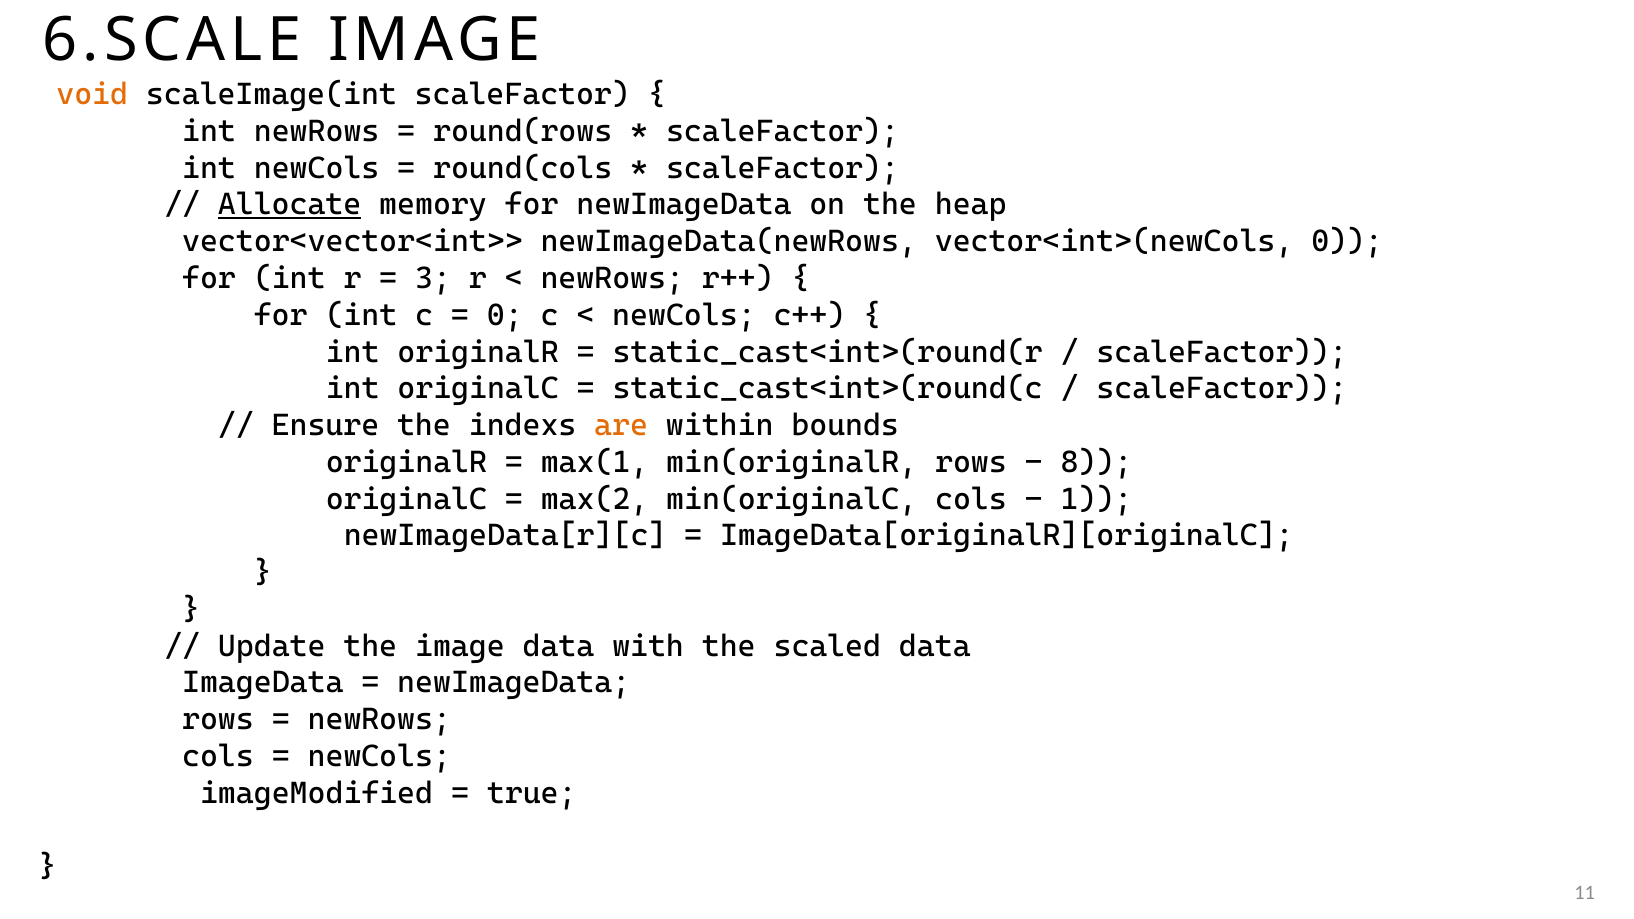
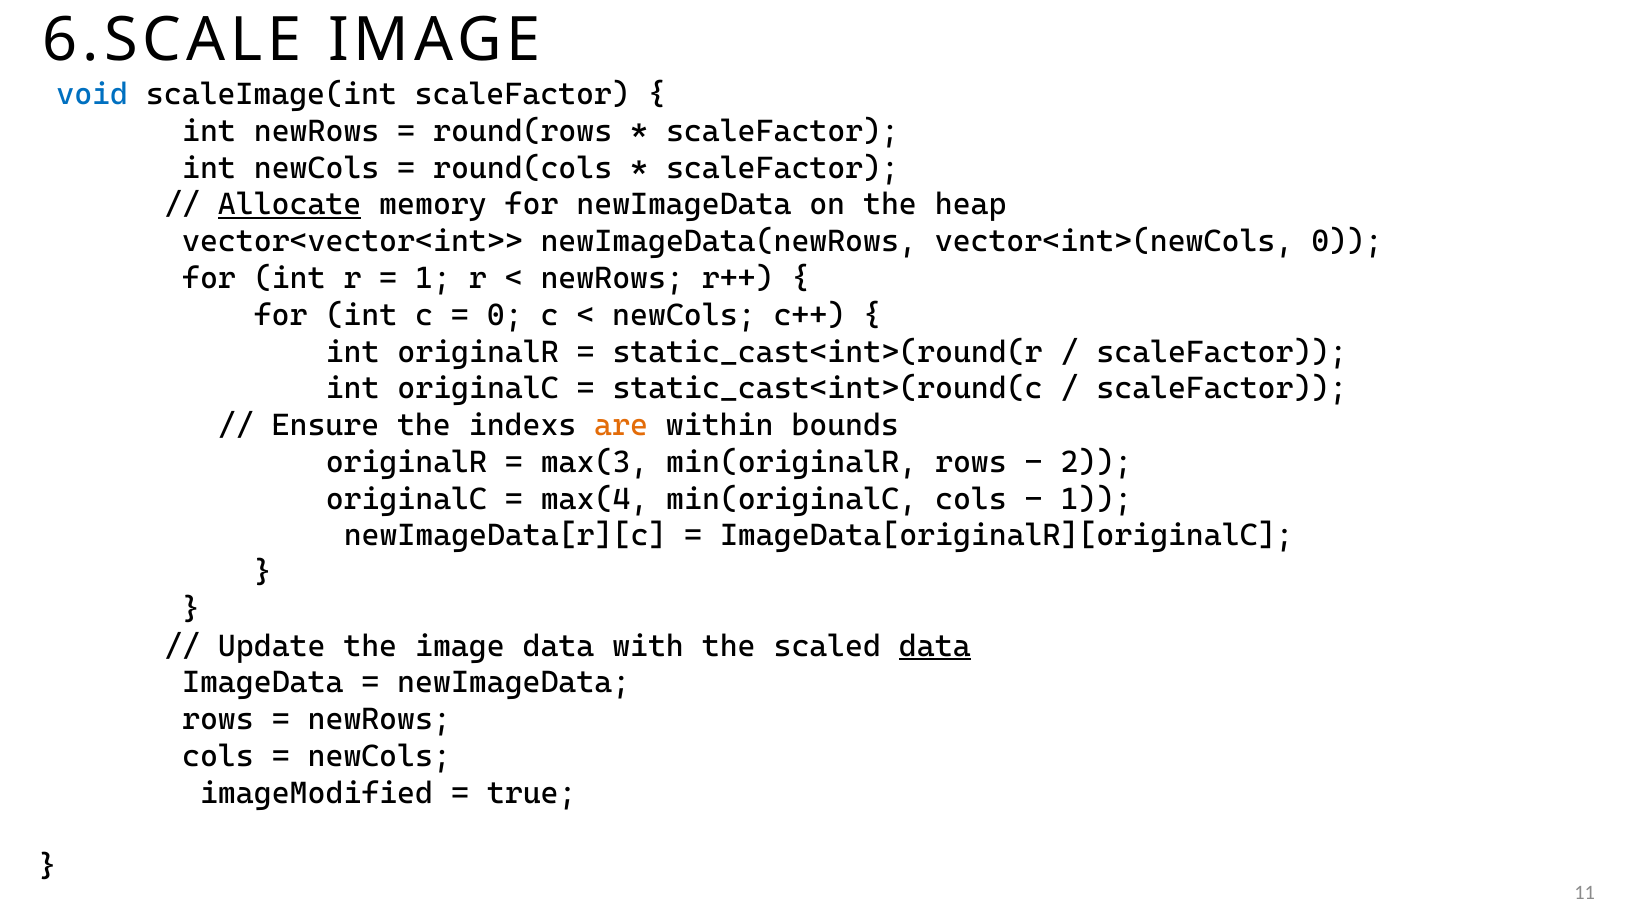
void colour: orange -> blue (92, 95)
3: 3 -> 1 (433, 278)
max(1: max(1 -> max(3 (595, 462)
8: 8 -> 2 (1096, 462)
max(2: max(2 -> max(4 (595, 499)
data underline: none -> present (935, 646)
